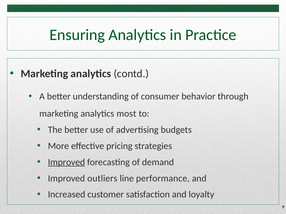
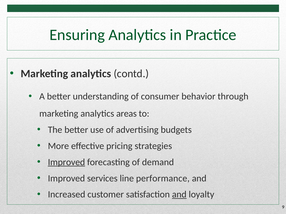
most: most -> areas (126, 114)
outliers: outliers -> services (102, 179)
and underline: none -> present (179, 195)
